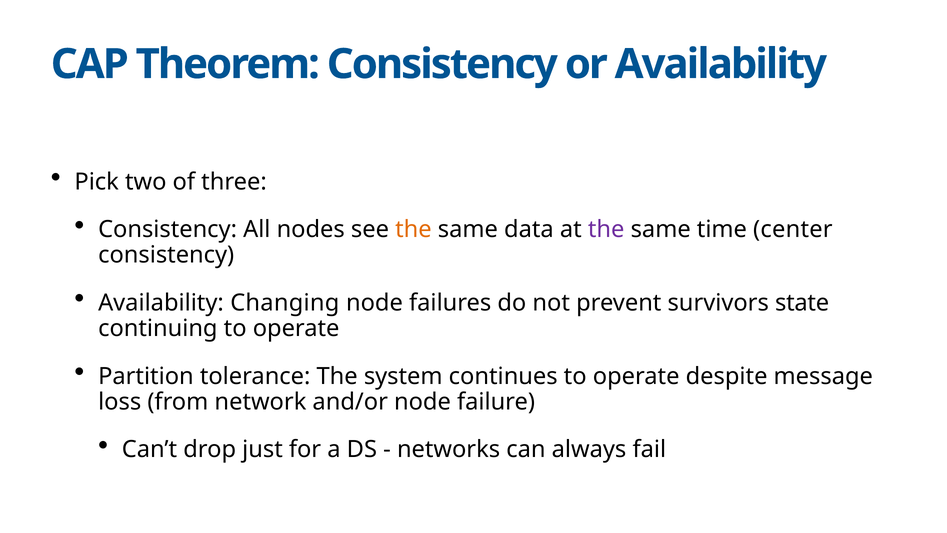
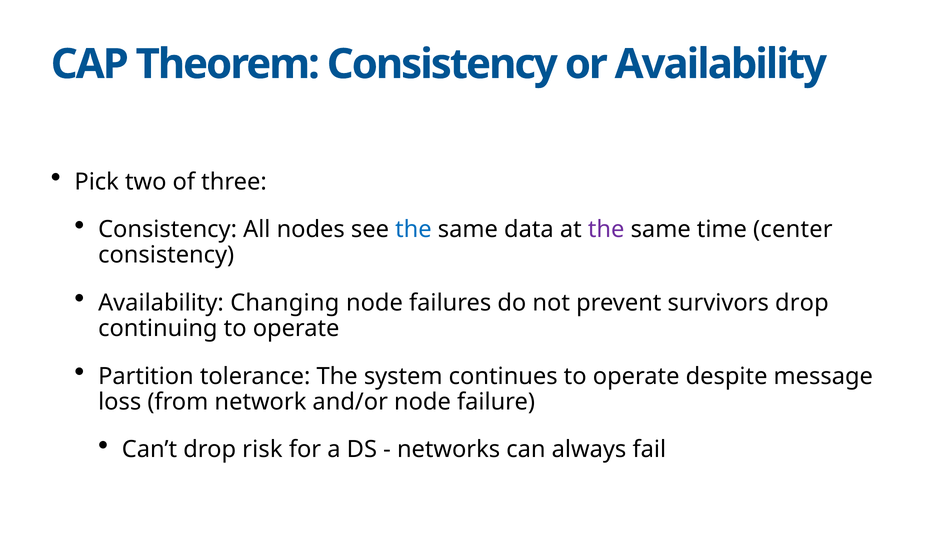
the colour: orange -> blue (413, 229)
survivors state: state -> drop (802, 303)
just: just -> risk (262, 449)
